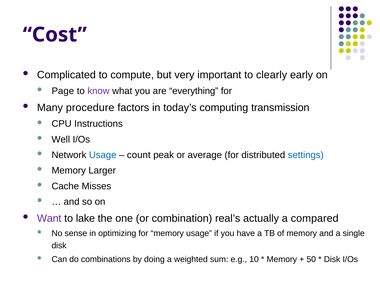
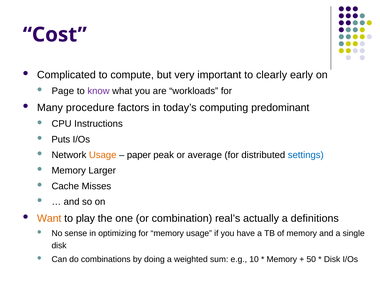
everything: everything -> workloads (194, 91)
transmission: transmission -> predominant (280, 108)
Well: Well -> Puts (61, 139)
Usage colour: blue -> orange (103, 155)
count: count -> paper (139, 155)
Want colour: purple -> orange (49, 218)
lake: lake -> play (85, 218)
compared: compared -> definitions (315, 218)
